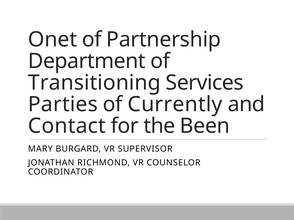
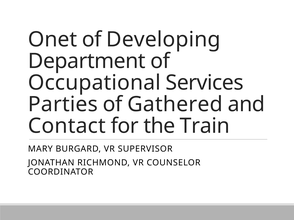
Partnership: Partnership -> Developing (163, 40)
Transitioning: Transitioning -> Occupational (94, 83)
Currently: Currently -> Gathered (175, 105)
Been: Been -> Train (205, 126)
